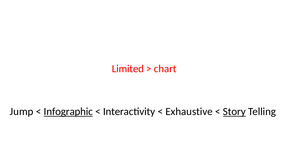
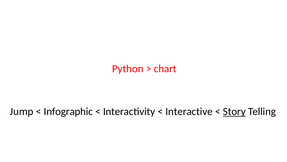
Limited: Limited -> Python (128, 68)
Infographic underline: present -> none (68, 111)
Exhaustive: Exhaustive -> Interactive (189, 111)
